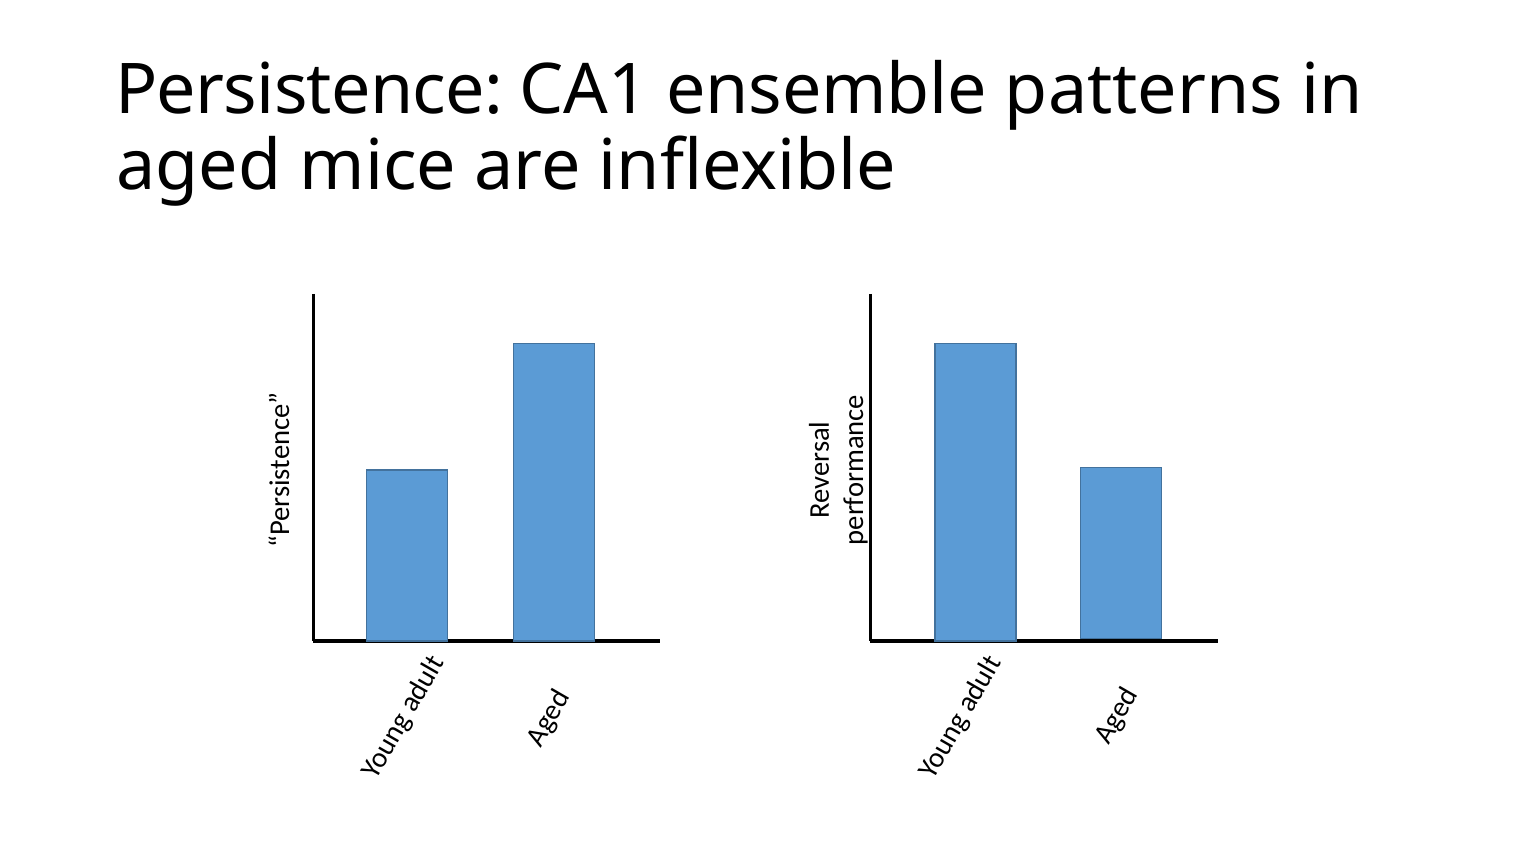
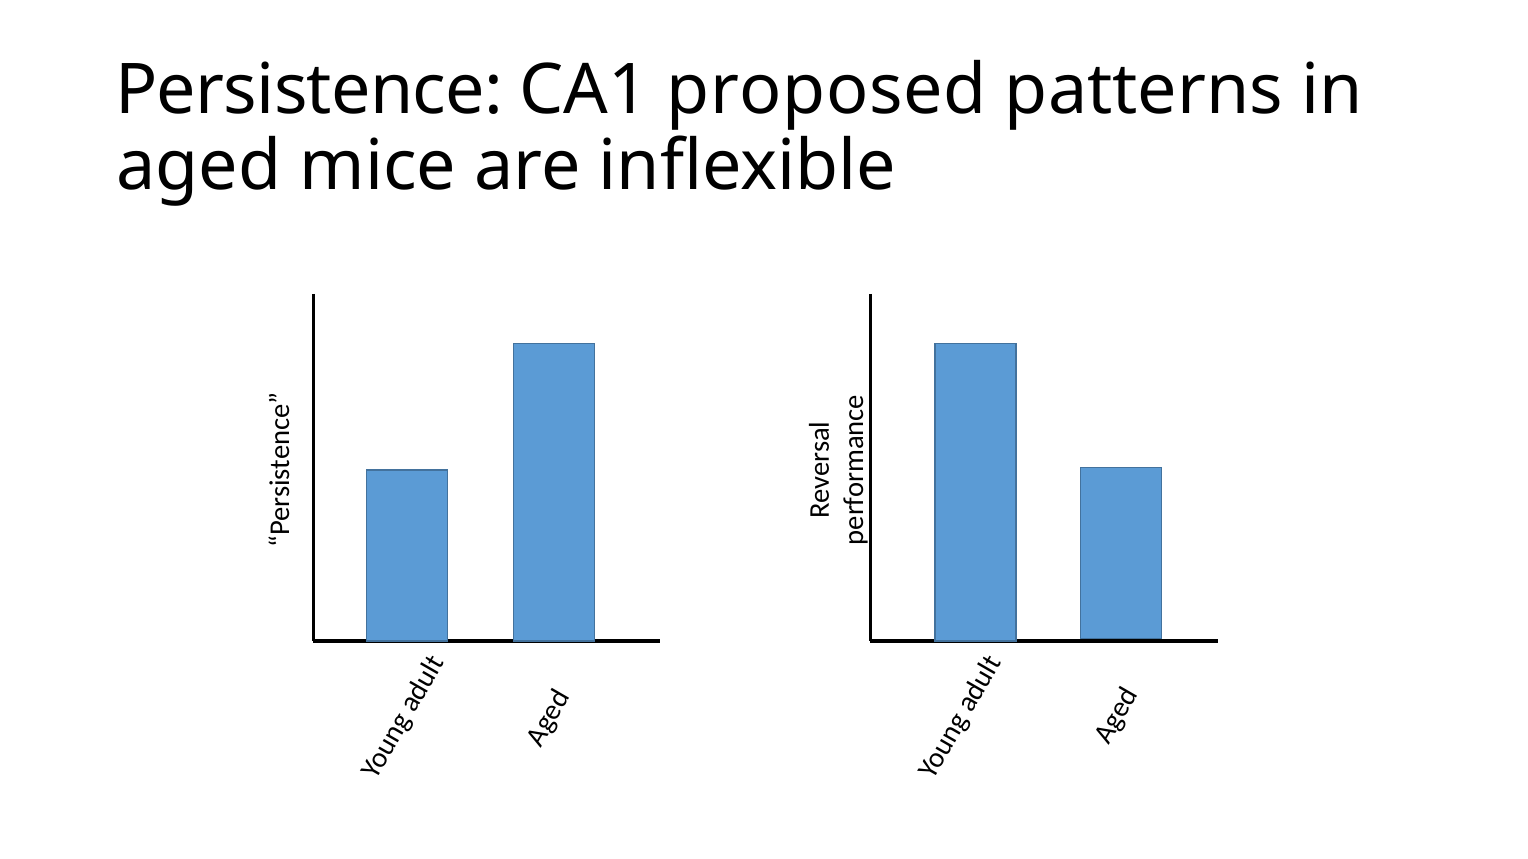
ensemble: ensemble -> proposed (826, 91)
